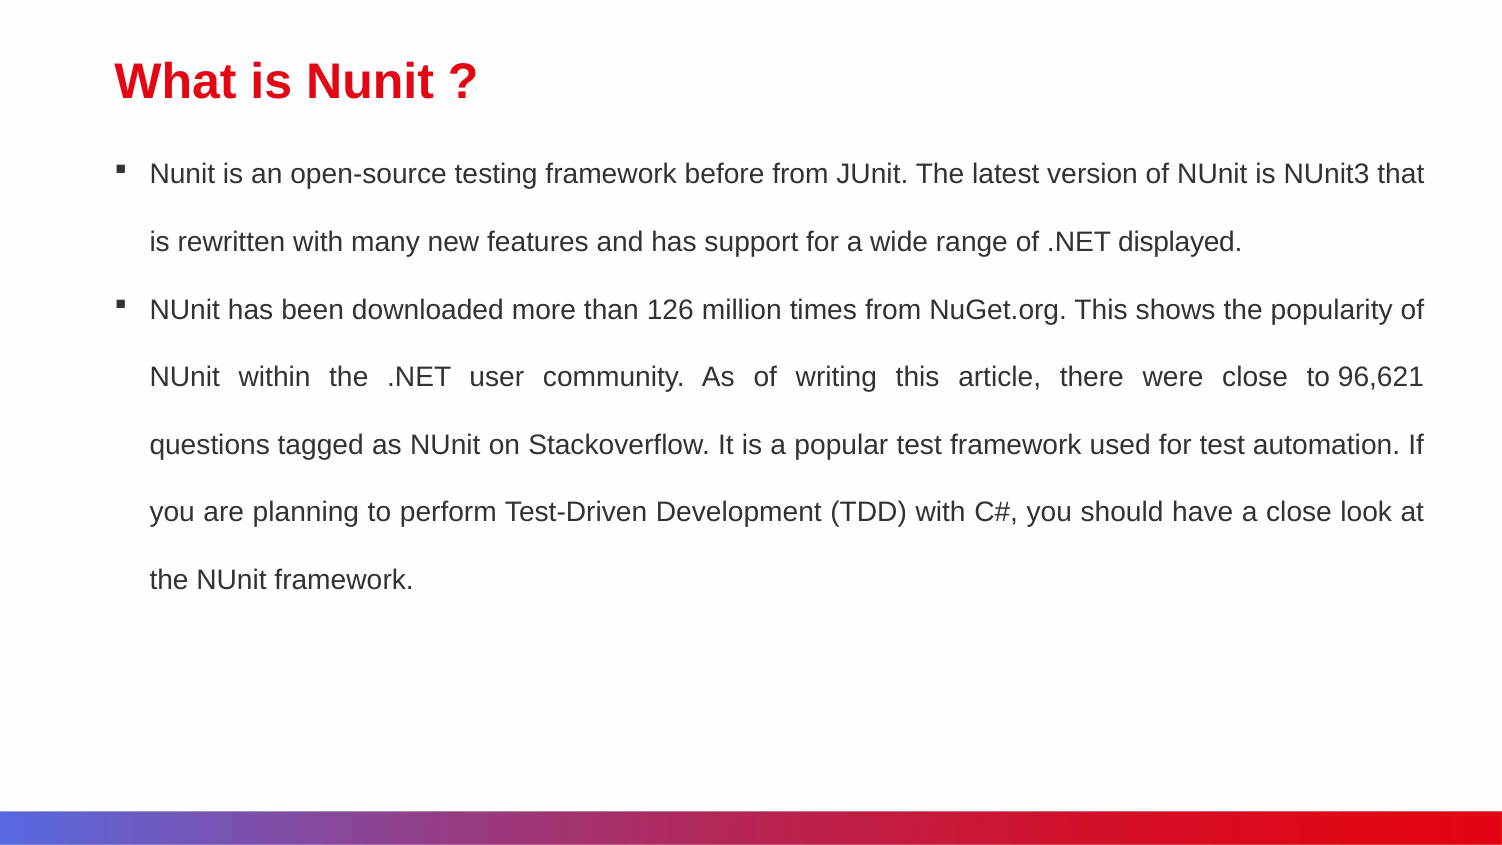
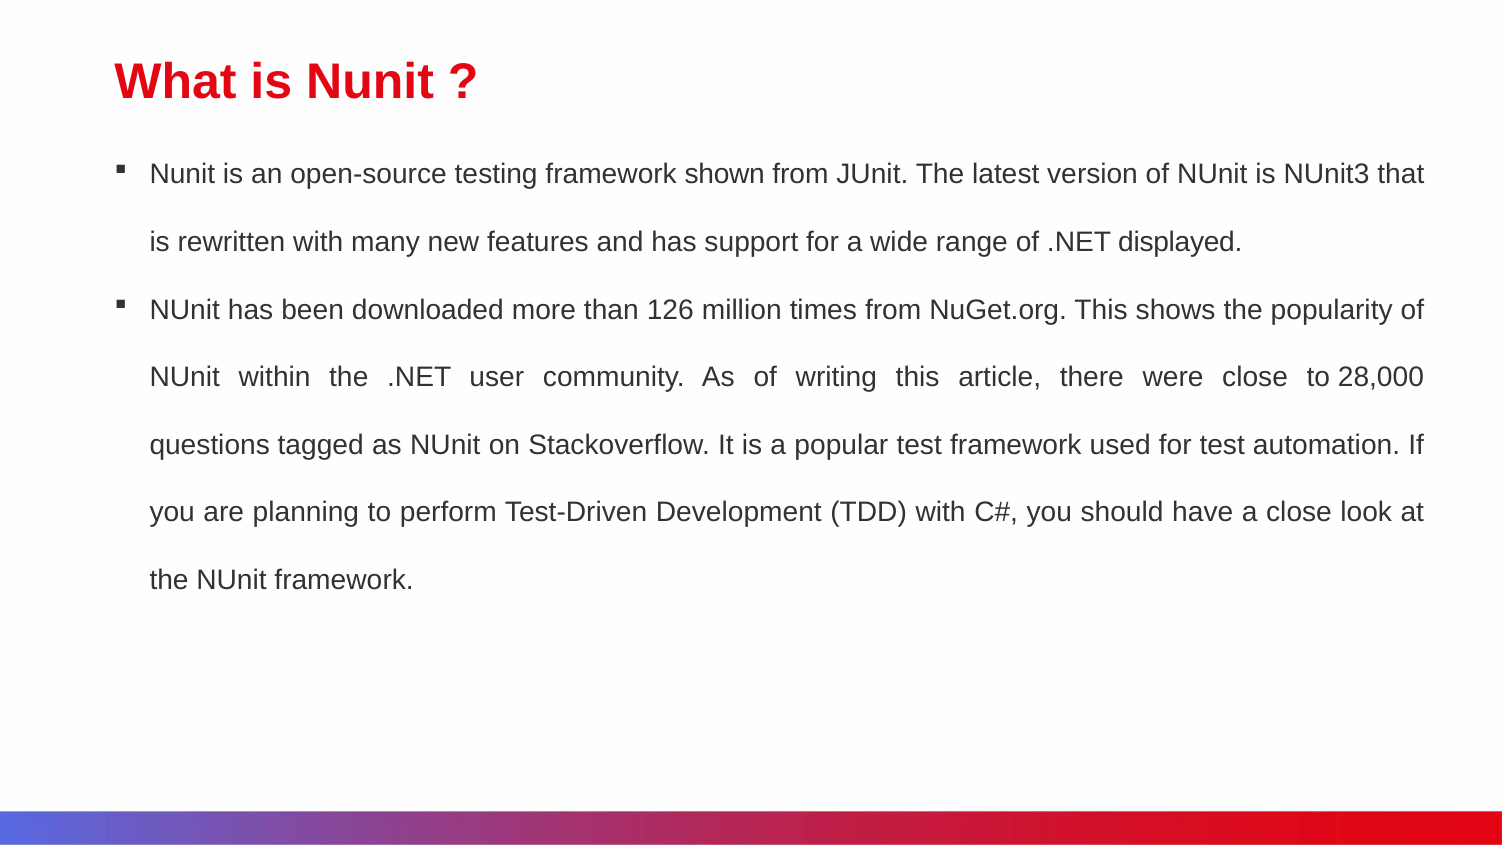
before: before -> shown (725, 174)
96,621: 96,621 -> 28,000 (1381, 377)
